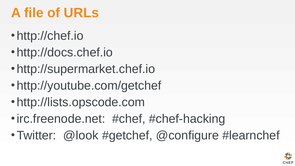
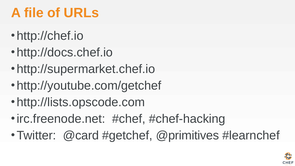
@look: @look -> @card (81, 135)
@configure: @configure -> @primitives (187, 135)
